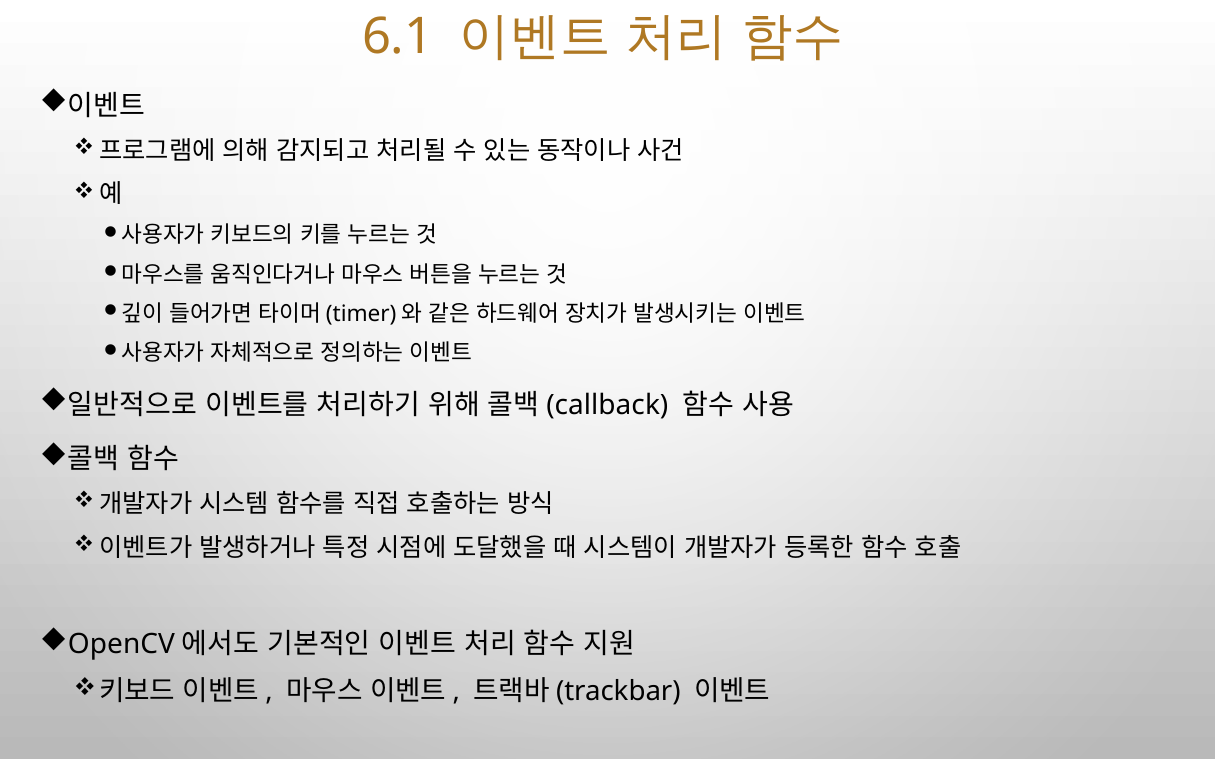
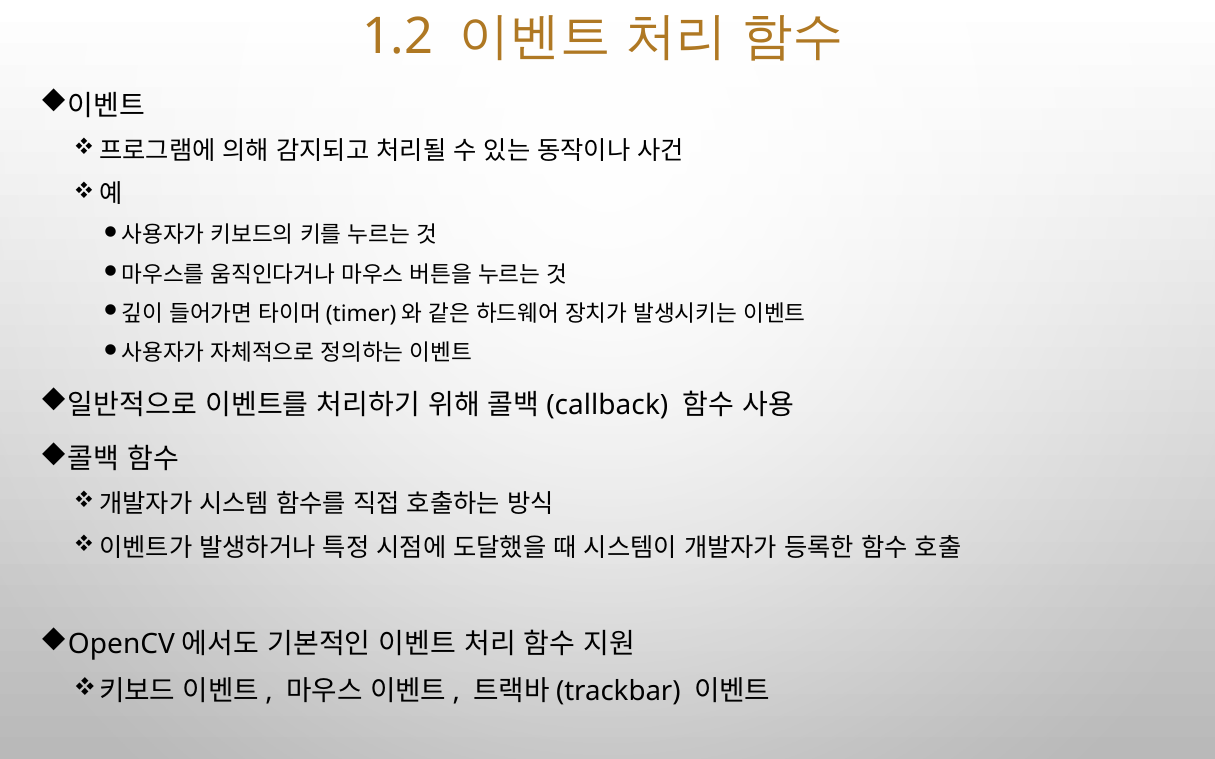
6.1: 6.1 -> 1.2 (398, 37)
